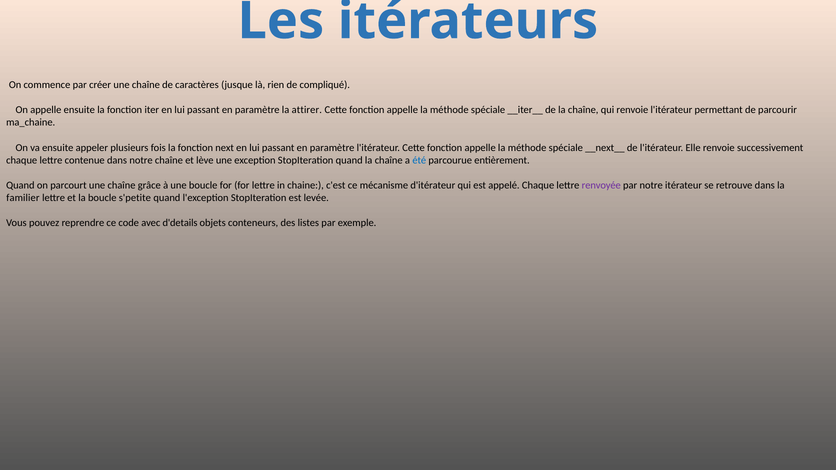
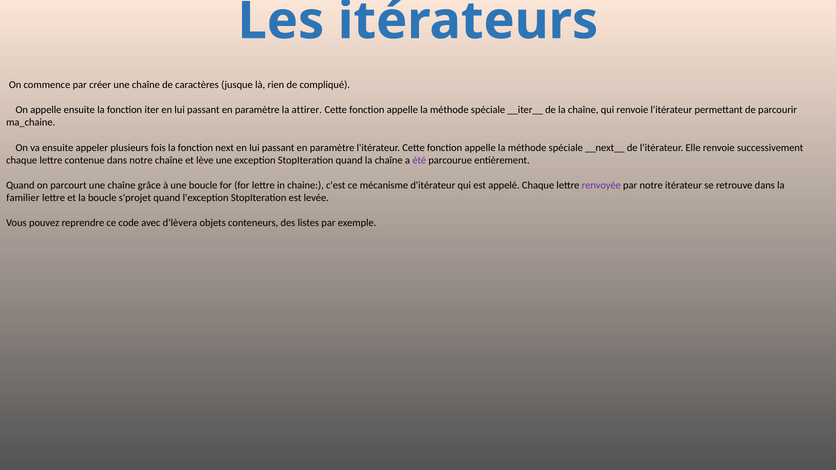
été colour: blue -> purple (419, 160)
s'petite: s'petite -> s'projet (135, 198)
d'details: d'details -> d'lèvera (180, 223)
